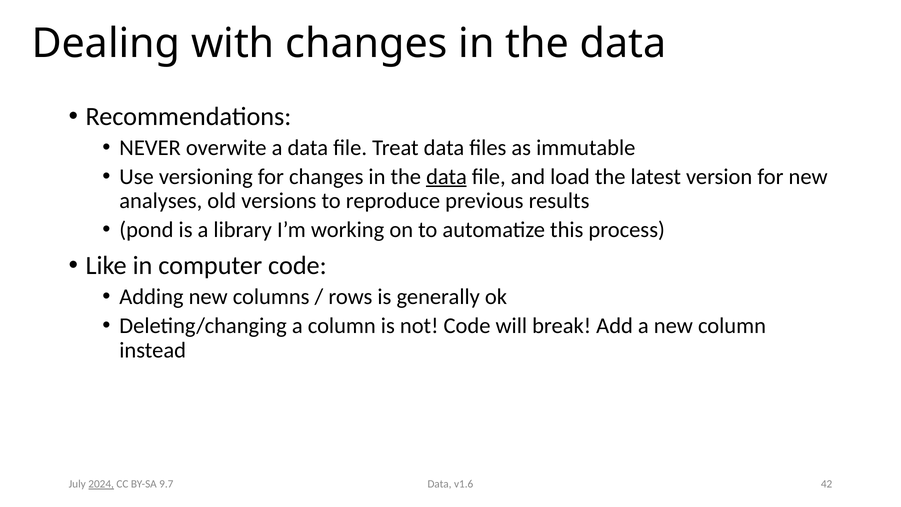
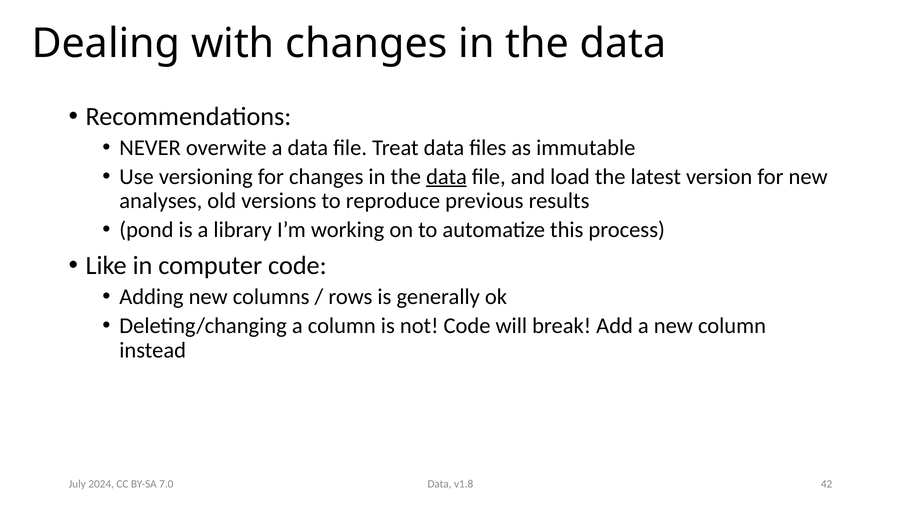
v1.6: v1.6 -> v1.8 (464, 484)
2024 underline: present -> none (101, 484)
9.7: 9.7 -> 7.0 (166, 484)
